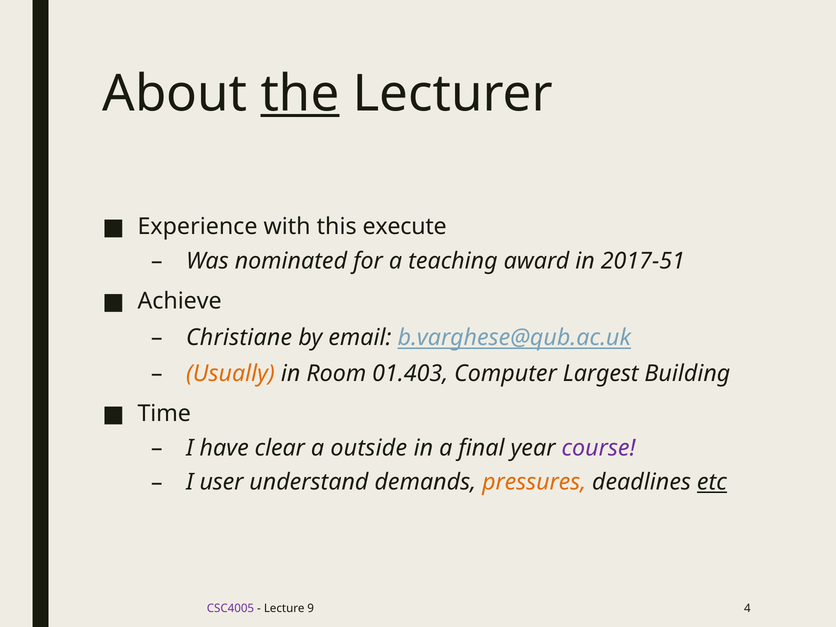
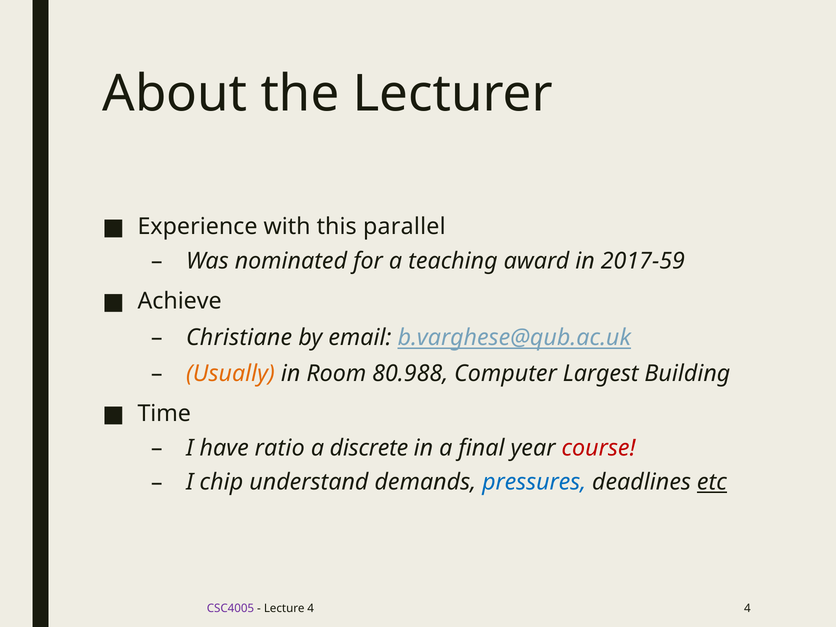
the underline: present -> none (300, 94)
execute: execute -> parallel (404, 227)
2017-51: 2017-51 -> 2017-59 (643, 261)
01.403: 01.403 -> 80.988 (410, 373)
clear: clear -> ratio (280, 448)
outside: outside -> discrete (369, 448)
course colour: purple -> red (599, 448)
user: user -> chip (221, 482)
pressures colour: orange -> blue (534, 482)
Lecture 9: 9 -> 4 (311, 608)
